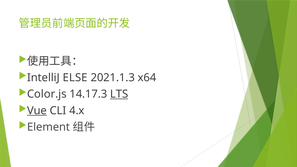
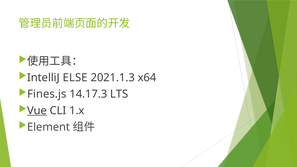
Color.js: Color.js -> Fines.js (47, 94)
LTS underline: present -> none (119, 94)
4.x: 4.x -> 1.x (77, 111)
